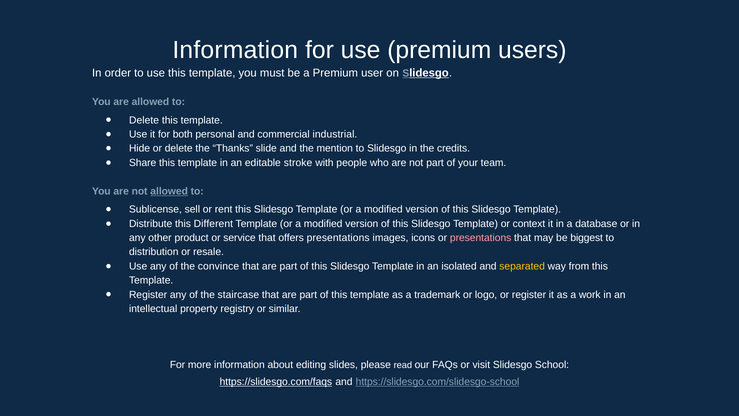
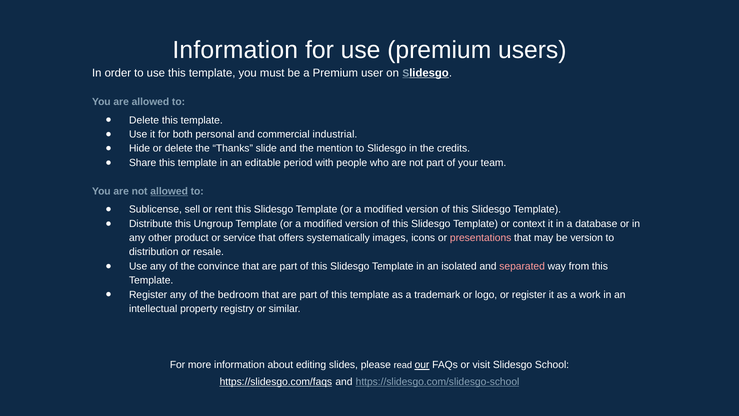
stroke: stroke -> period (298, 163)
Different: Different -> Ungroup (213, 224)
offers presentations: presentations -> systematically (338, 238)
be biggest: biggest -> version (587, 238)
separated colour: yellow -> pink (522, 266)
staircase: staircase -> bedroom (238, 294)
our underline: none -> present (422, 365)
